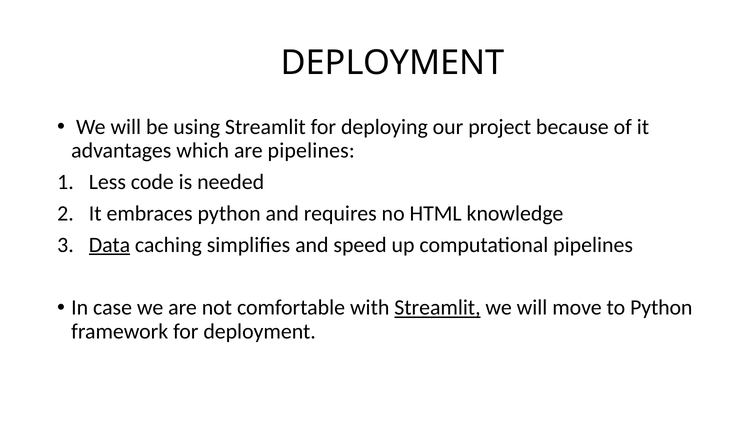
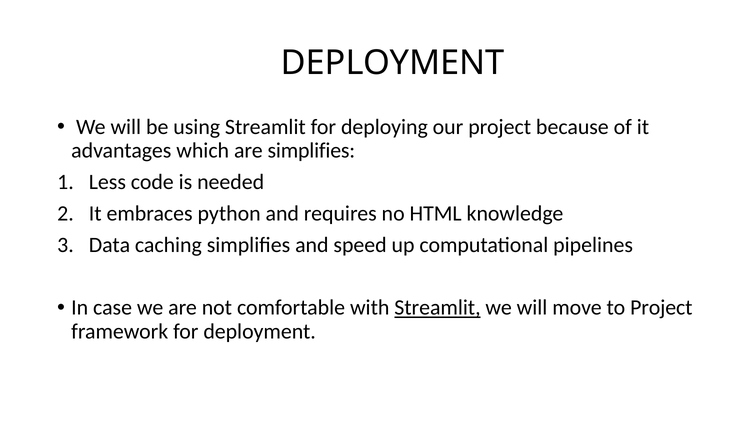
are pipelines: pipelines -> simplifies (311, 150)
Data underline: present -> none (109, 245)
to Python: Python -> Project (661, 308)
